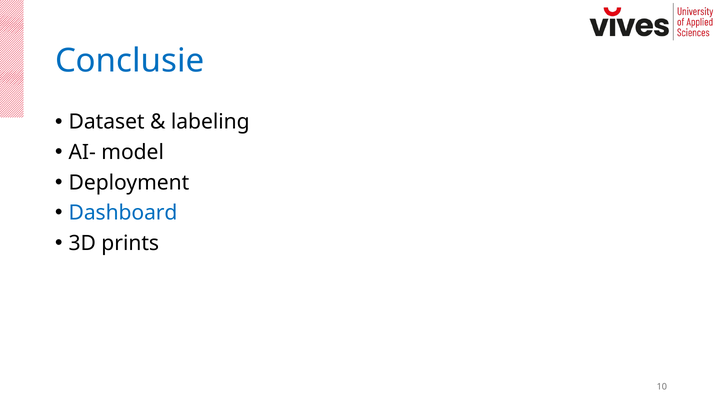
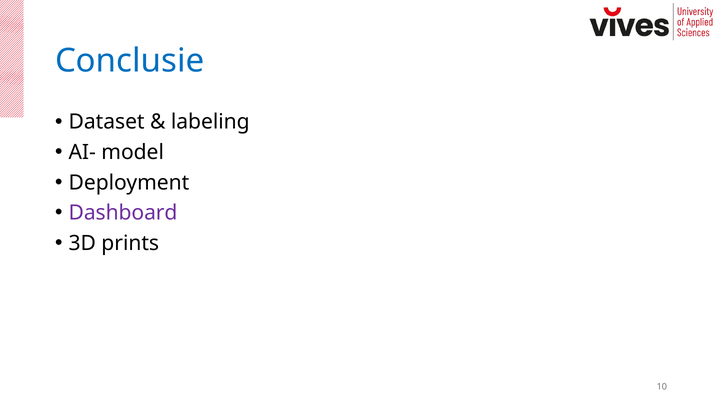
Dashboard colour: blue -> purple (123, 213)
